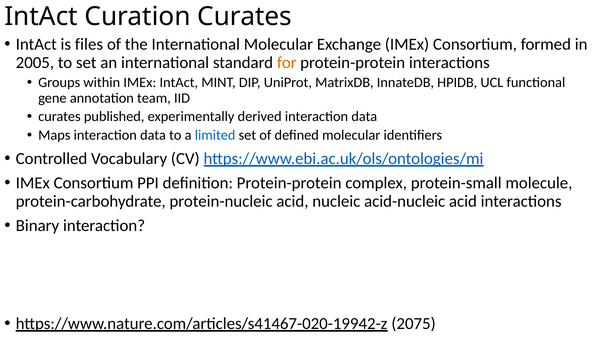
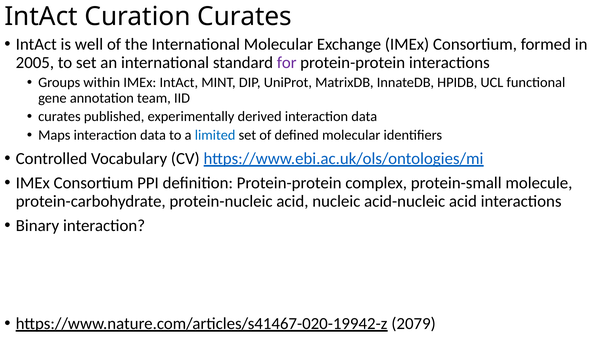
files: files -> well (89, 44)
for colour: orange -> purple (287, 62)
2075: 2075 -> 2079 (414, 324)
